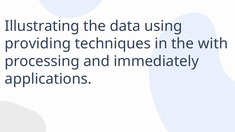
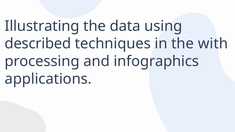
providing: providing -> described (38, 44)
immediately: immediately -> infographics (156, 61)
